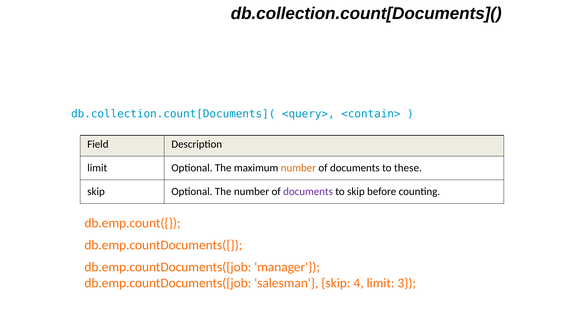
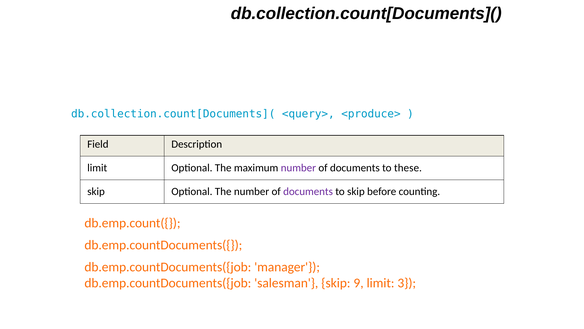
<contain>: <contain> -> <produce> (371, 114)
number colour: orange -> purple (298, 168)
4: 4 -> 9 (359, 283)
